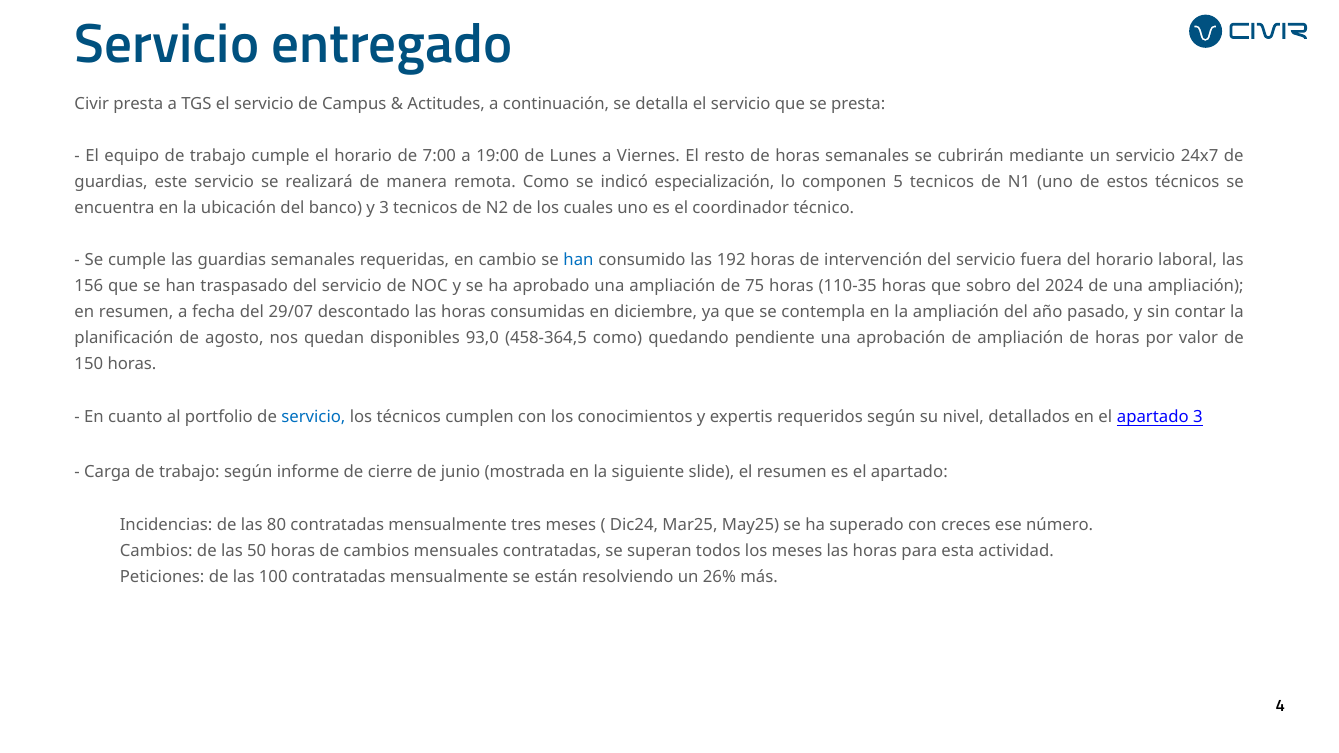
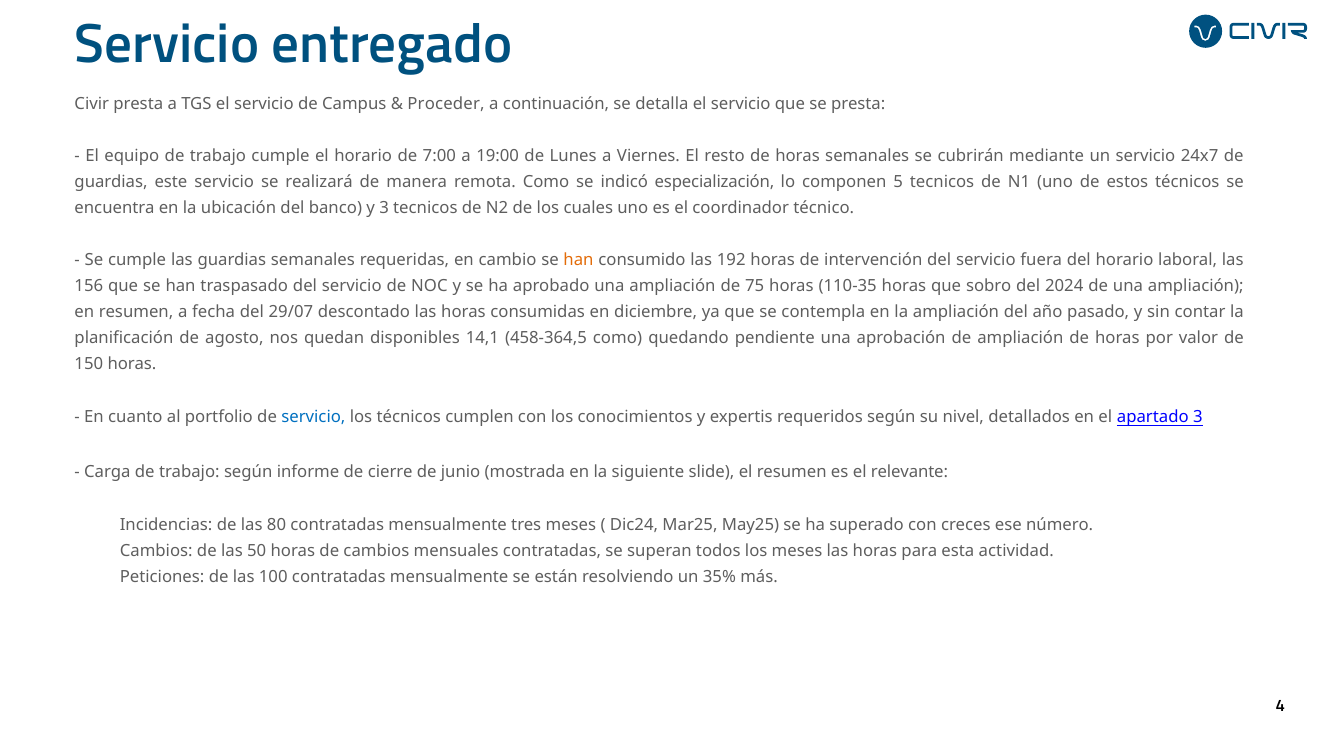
Actitudes: Actitudes -> Proceder (446, 104)
han colour: blue -> orange (579, 260)
93,0: 93,0 -> 14,1 (482, 338)
es el apartado: apartado -> relevante (909, 473)
26%: 26% -> 35% (719, 577)
